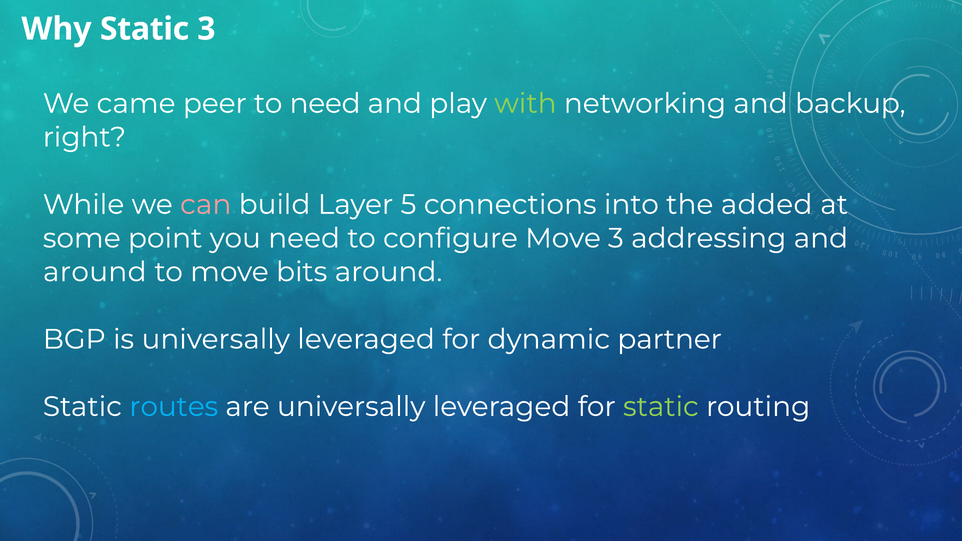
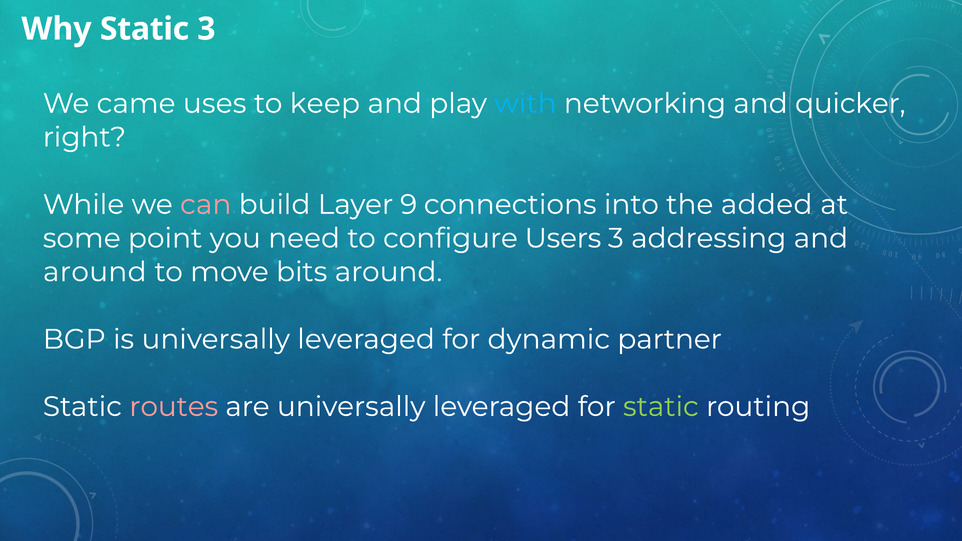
peer: peer -> uses (215, 104)
to need: need -> keep (325, 104)
with colour: light green -> light blue (525, 104)
backup: backup -> quicker (850, 104)
5: 5 -> 9 (409, 205)
configure Move: Move -> Users (563, 238)
routes colour: light blue -> pink (174, 407)
